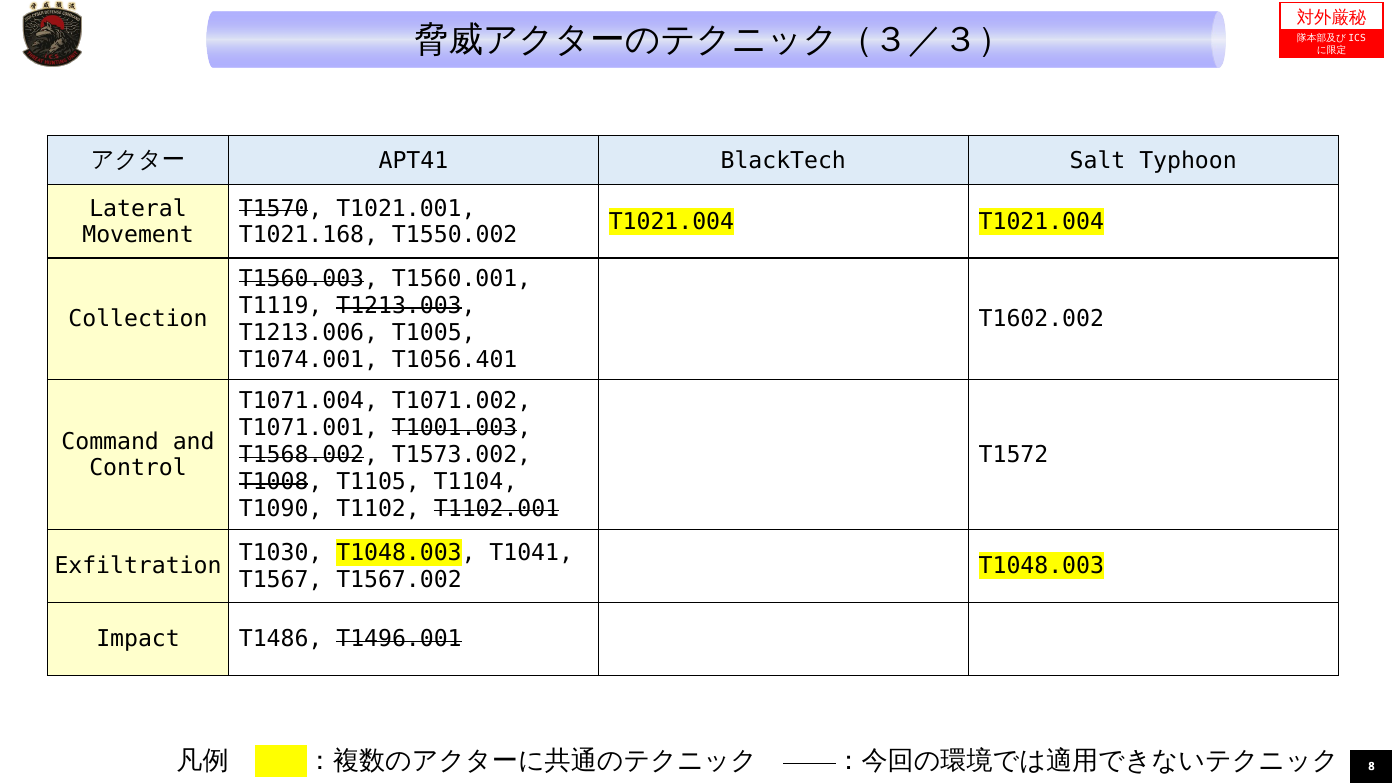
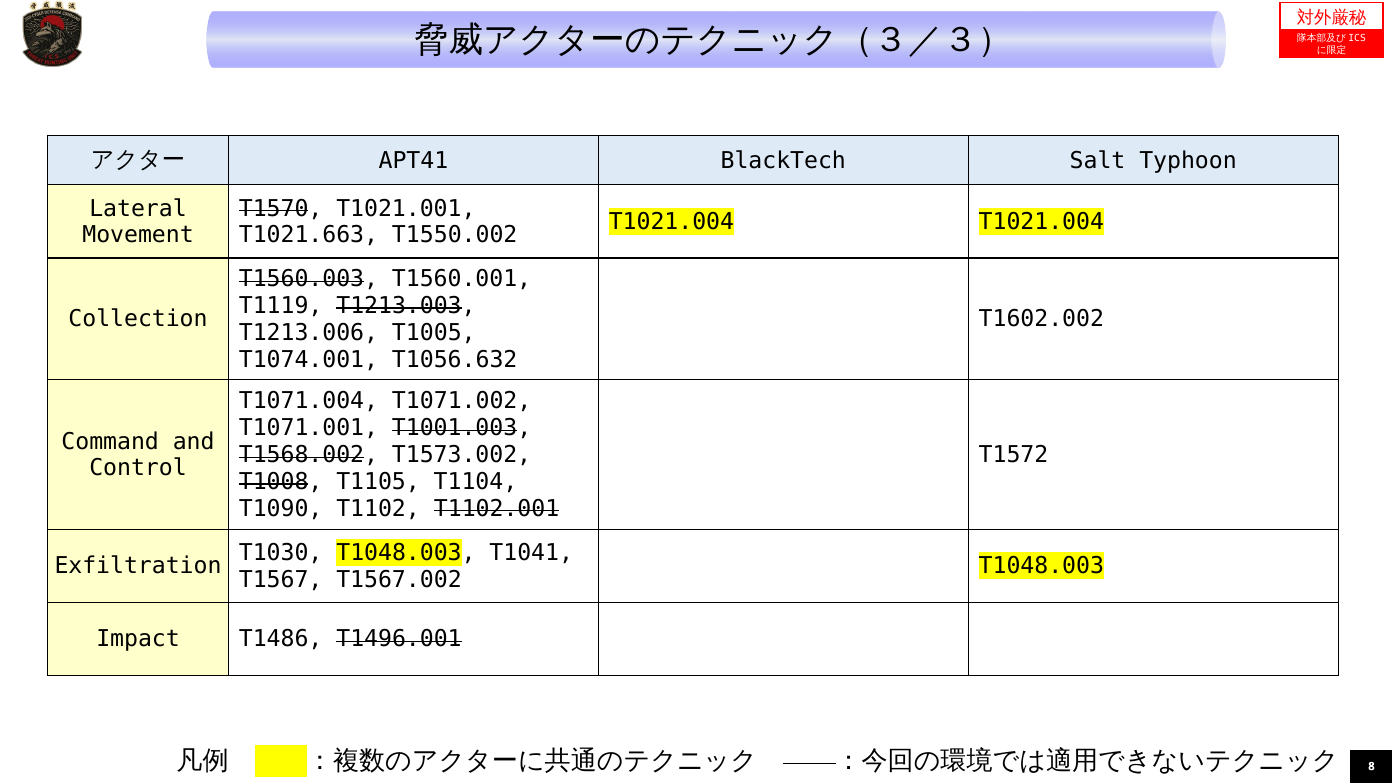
T1021.168: T1021.168 -> T1021.663 (309, 235)
T1056.401: T1056.401 -> T1056.632 (455, 359)
